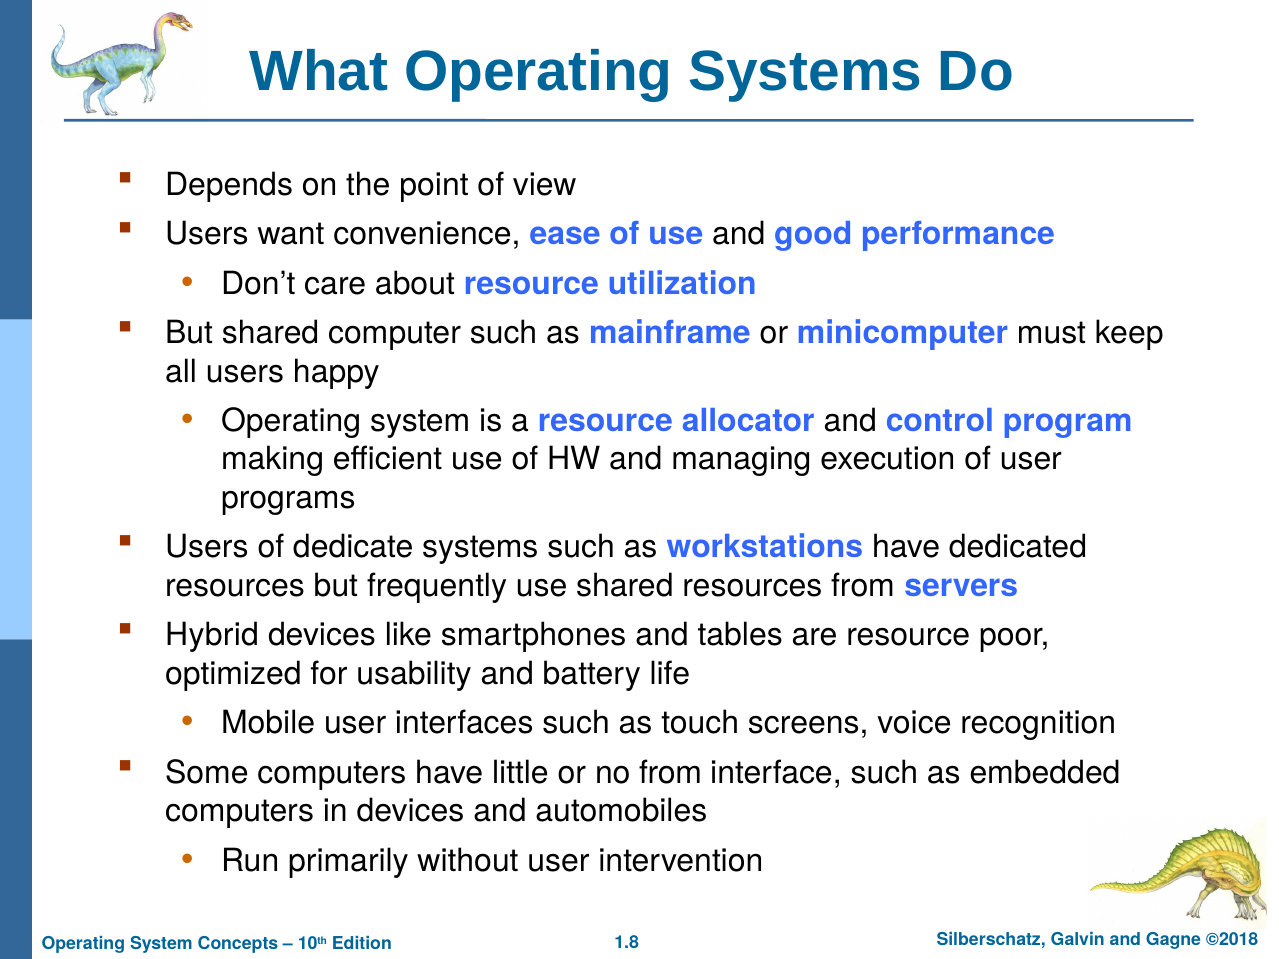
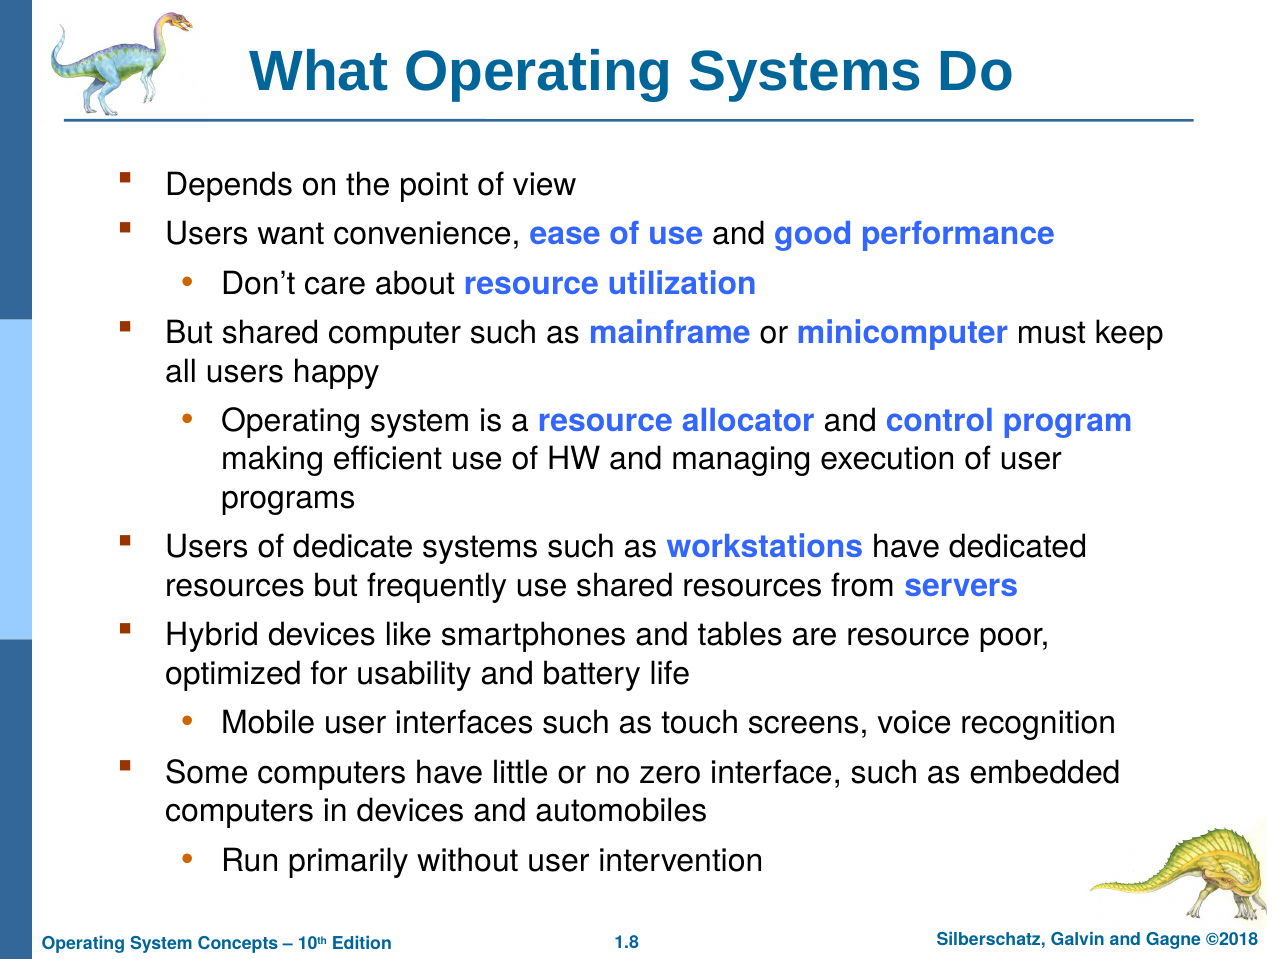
no from: from -> zero (670, 773)
